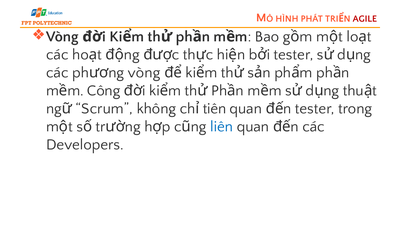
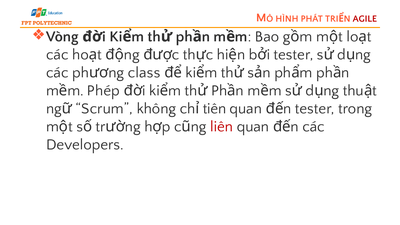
vòng: vòng -> class (144, 73)
Công: Công -> Phép (103, 91)
liên colour: blue -> red (222, 127)
